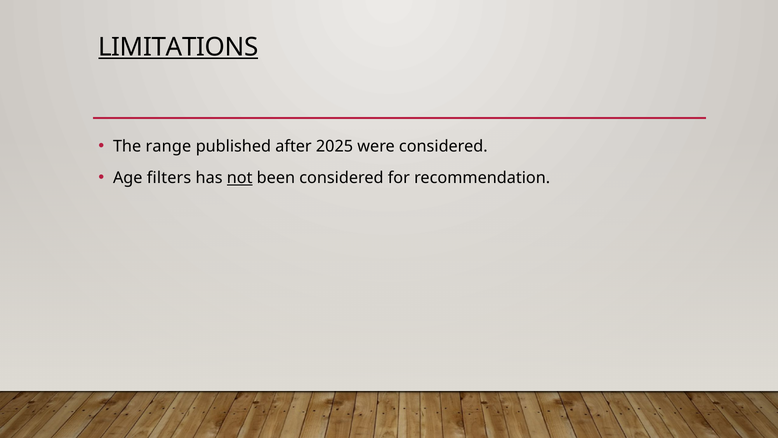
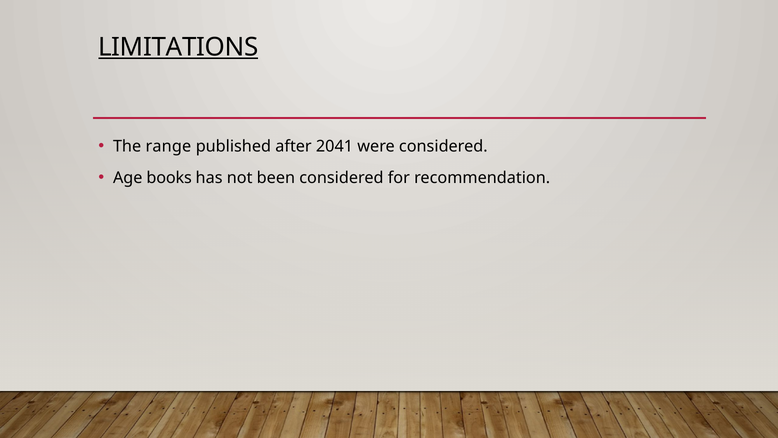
2025: 2025 -> 2041 (335, 146)
filters: filters -> books (169, 178)
not underline: present -> none (240, 178)
